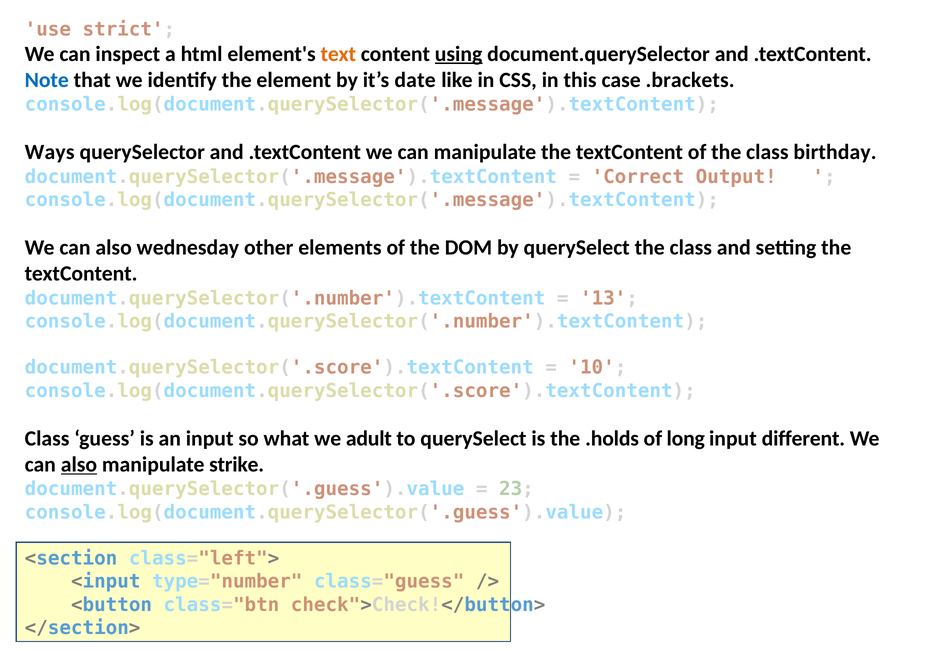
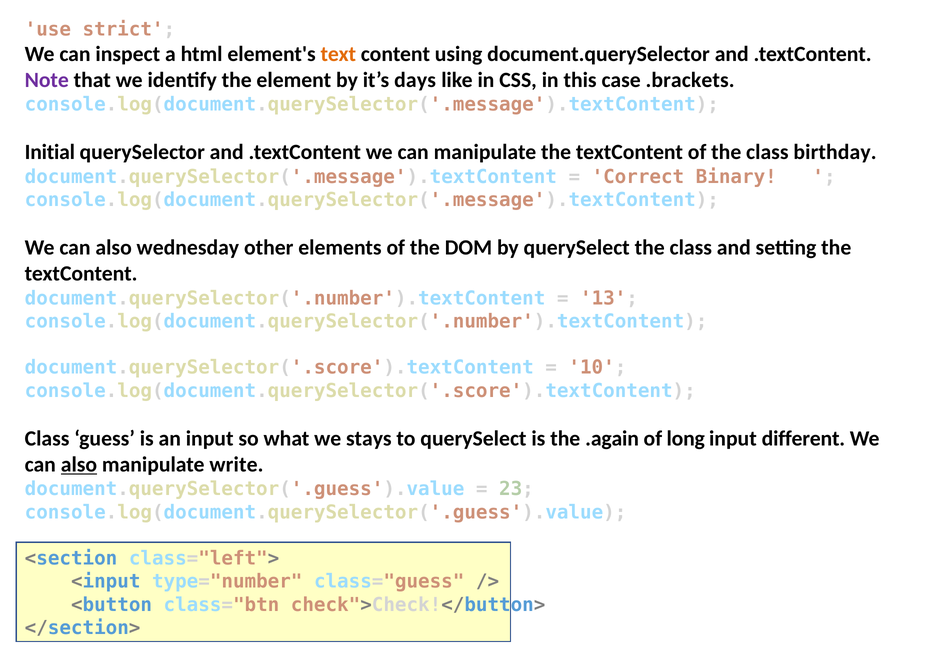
using underline: present -> none (459, 54)
Note colour: blue -> purple (47, 80)
date: date -> days (415, 80)
Ways: Ways -> Initial (50, 152)
Output: Output -> Binary (736, 177)
adult: adult -> stays (369, 438)
.holds: .holds -> .again (612, 438)
strike: strike -> write (236, 464)
